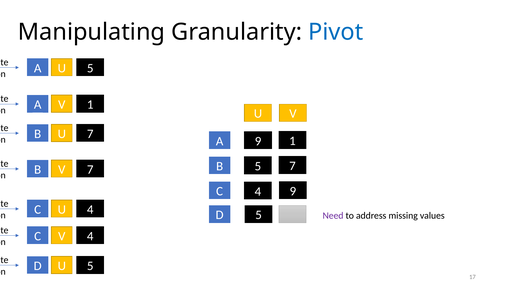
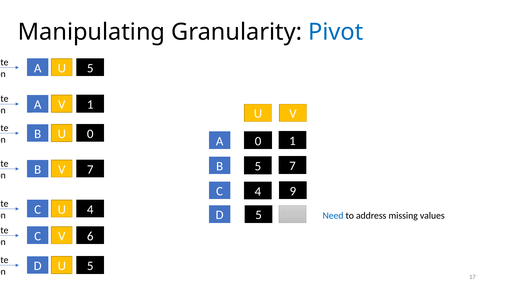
7: 7 -> 0 (90, 134)
9: 9 -> 0 (258, 141)
Need colour: purple -> blue (333, 215)
4: 4 -> 6 (90, 236)
